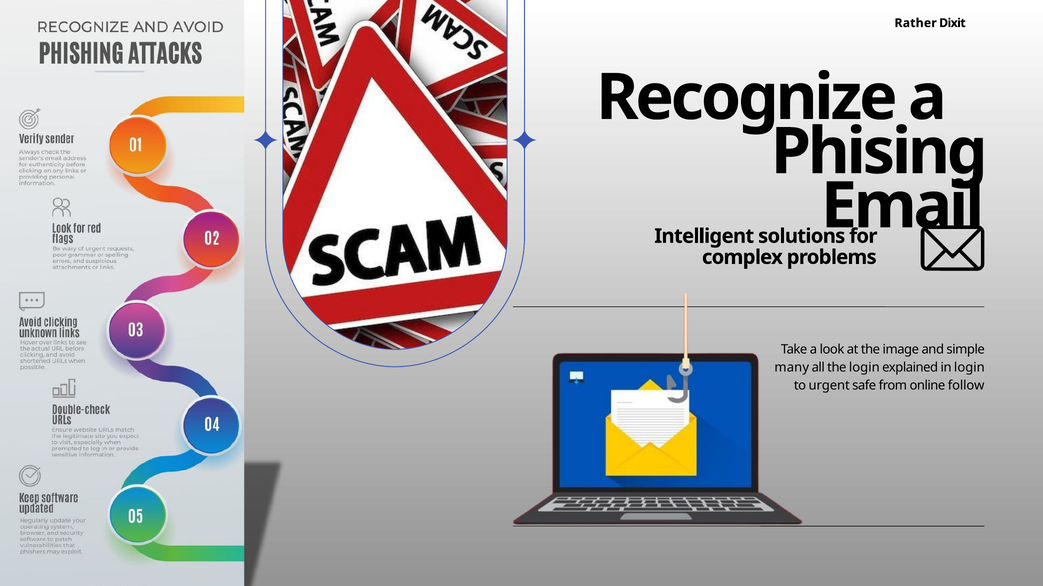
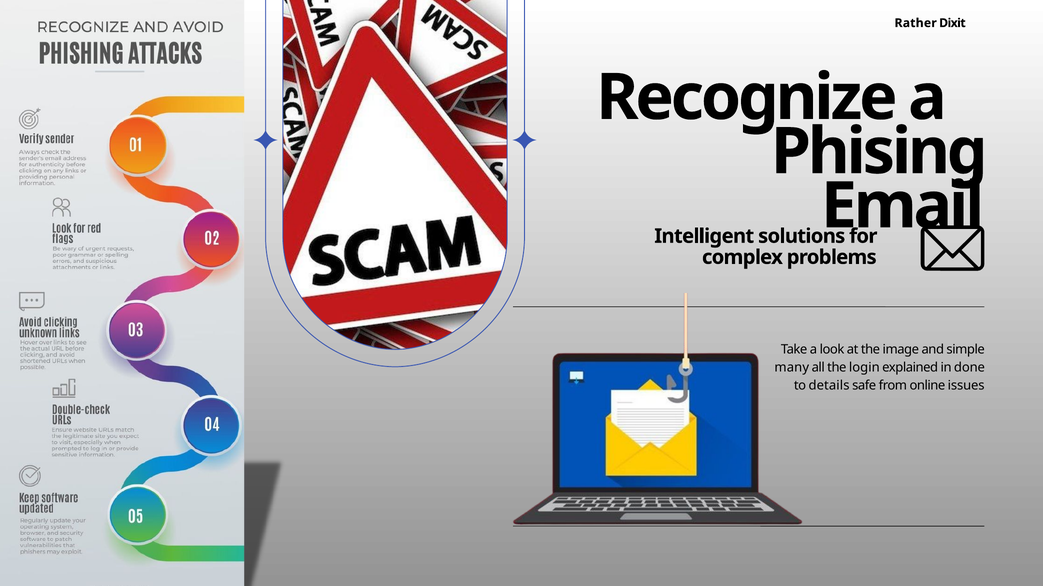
in login: login -> done (969, 368)
urgent: urgent -> details (829, 386)
follow: follow -> issues (966, 386)
